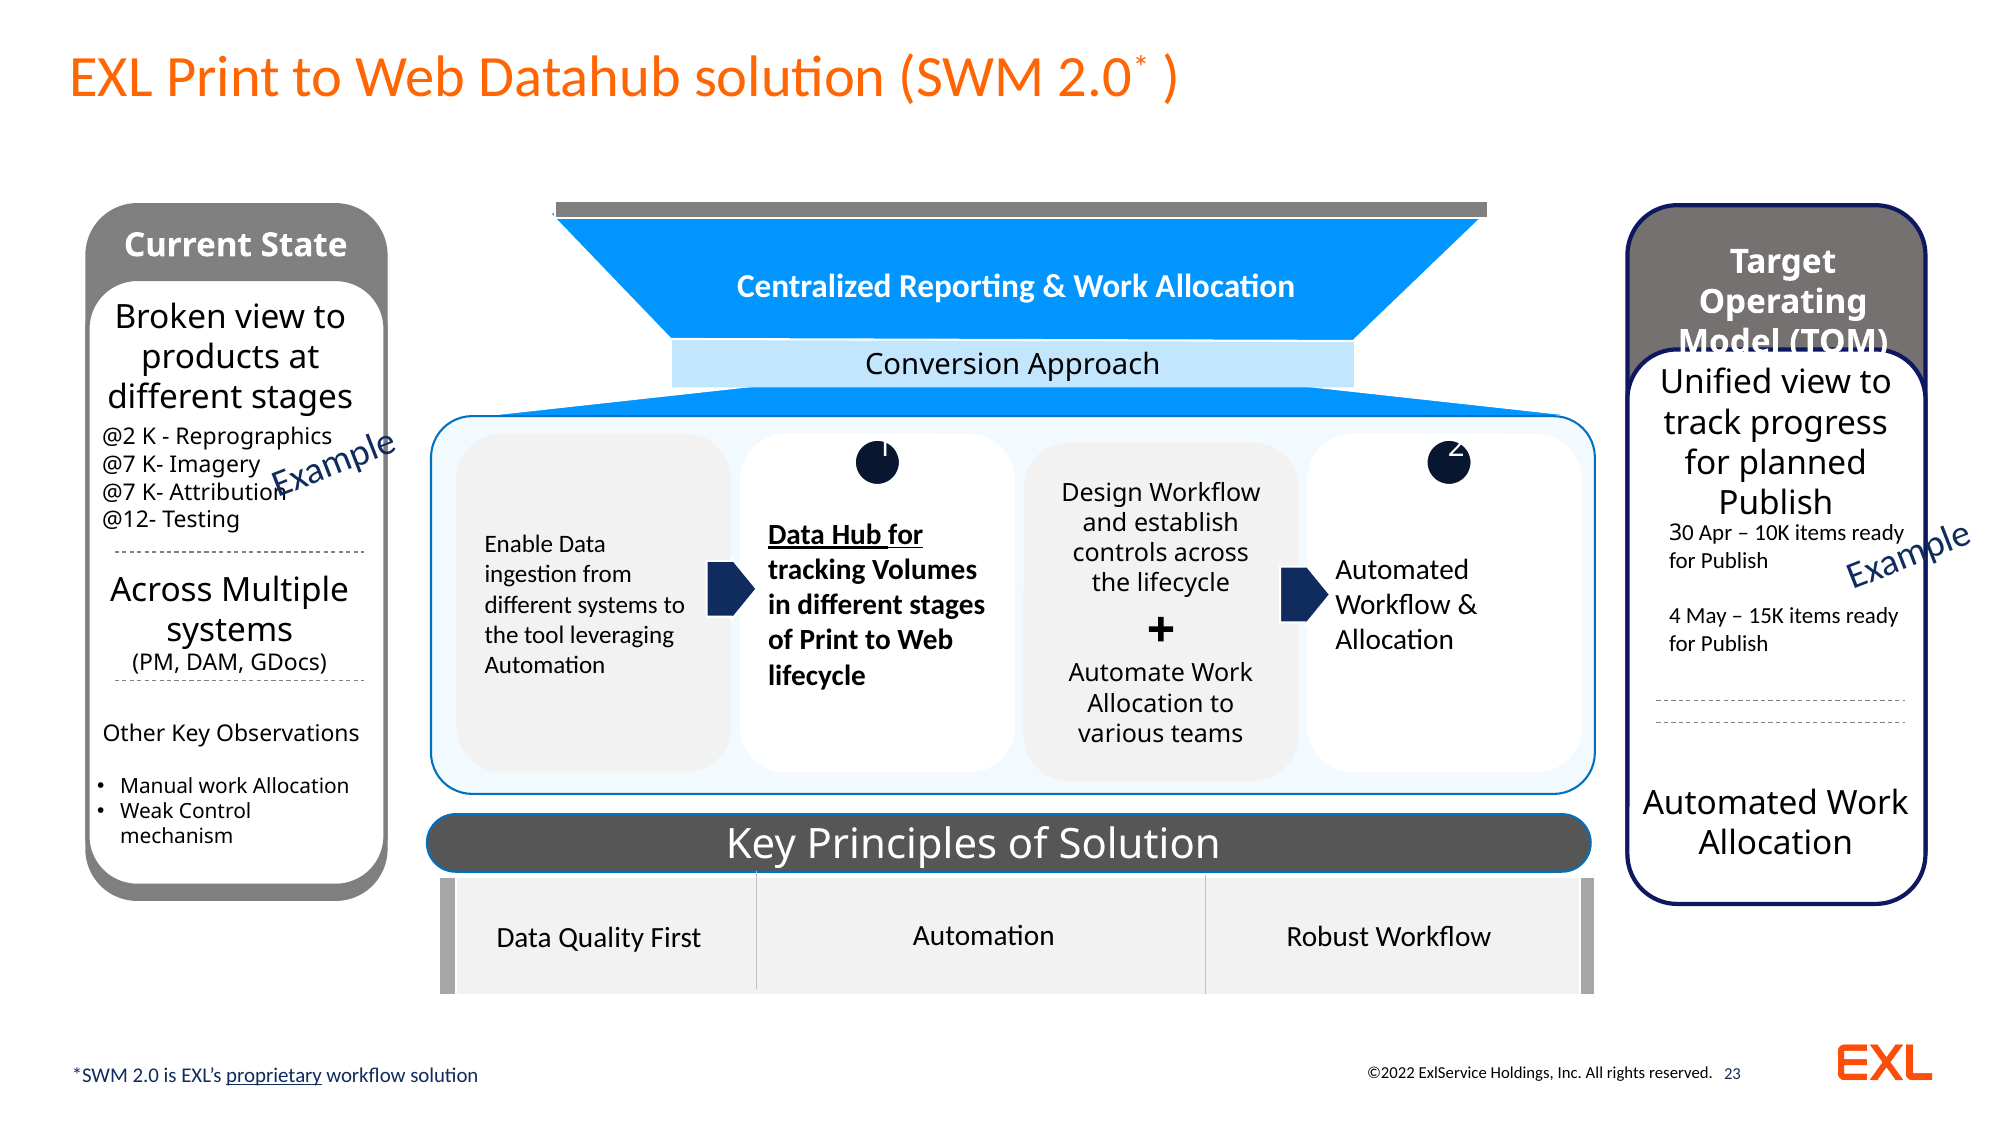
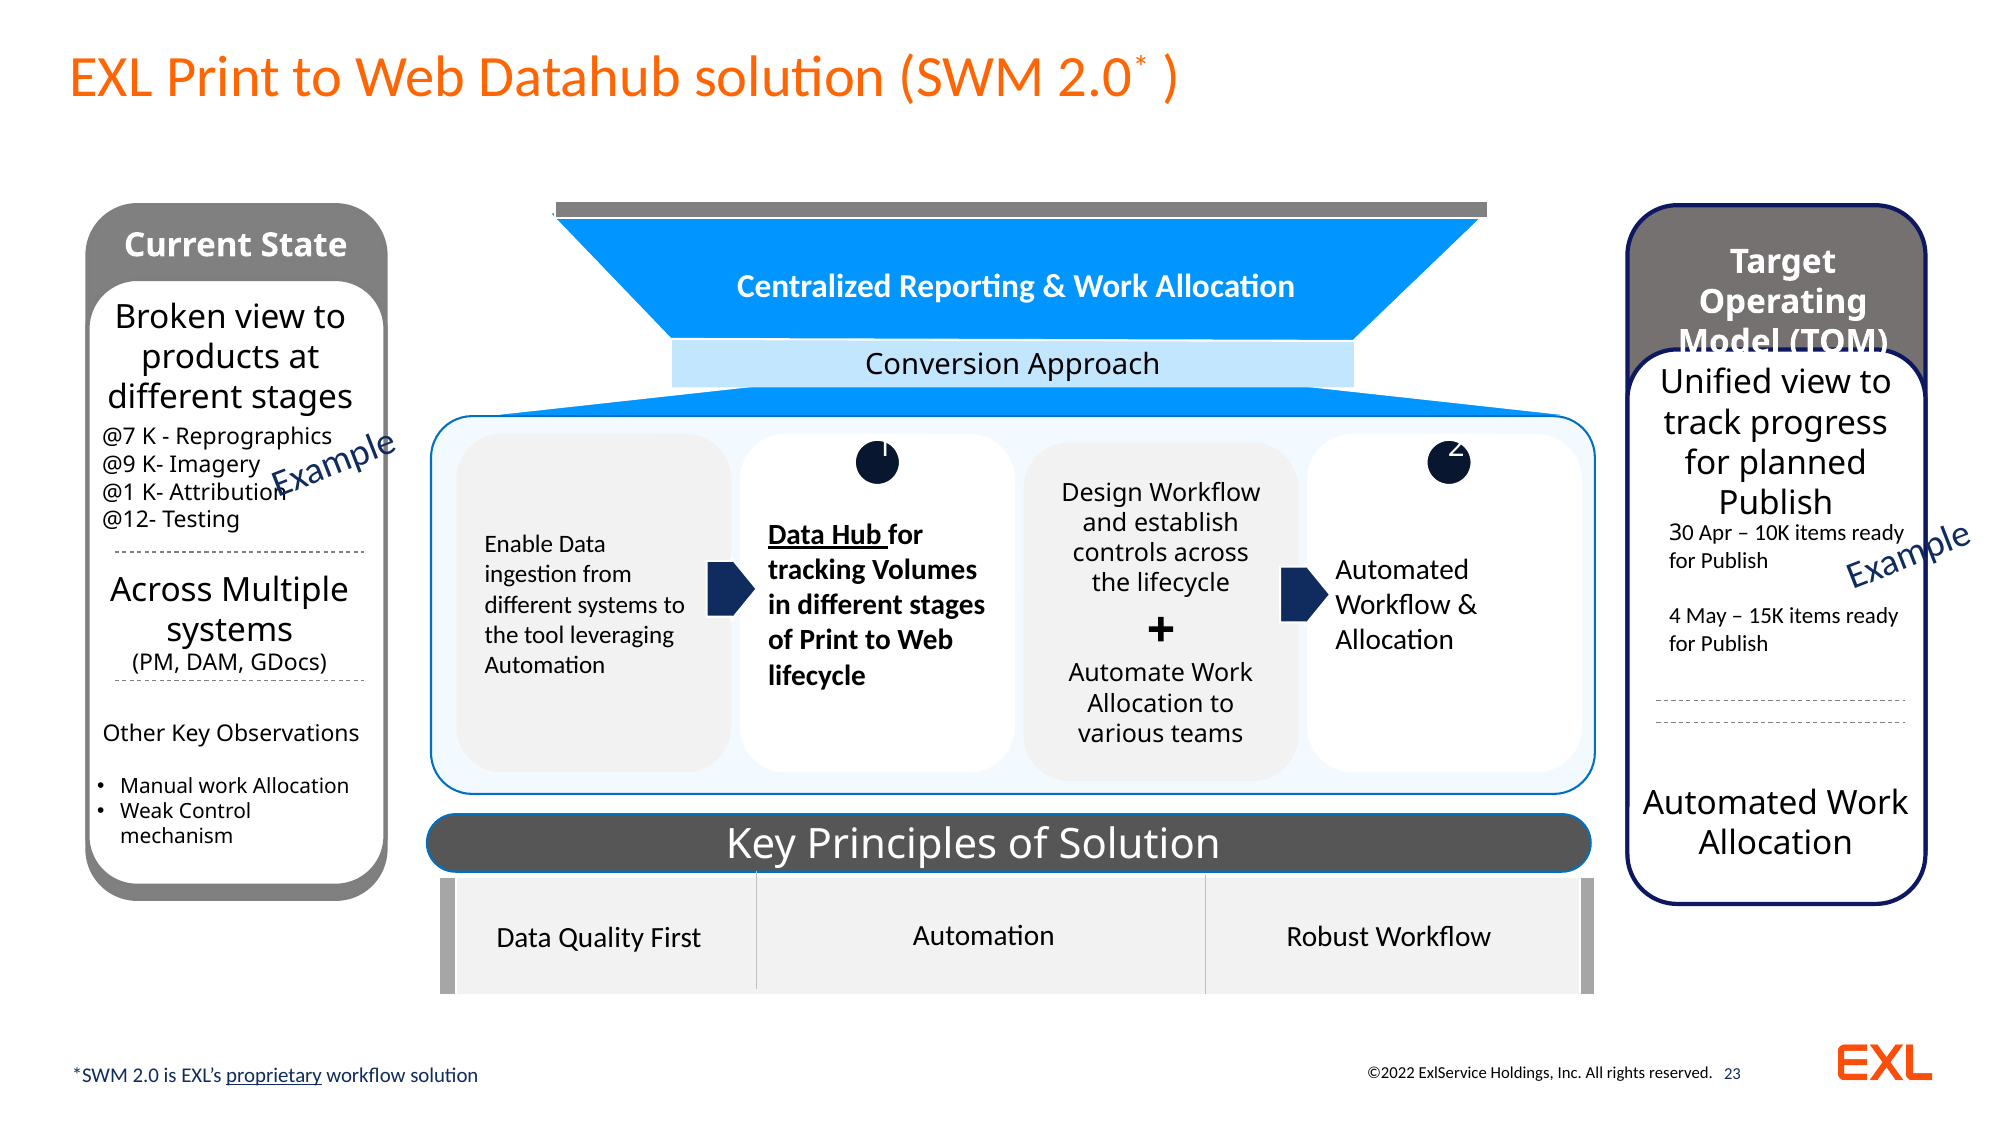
@2: @2 -> @7 (119, 437)
@7: @7 -> @9 (119, 465)
@7: @7 -> @1 (119, 492)
for underline: present -> none (906, 535)
